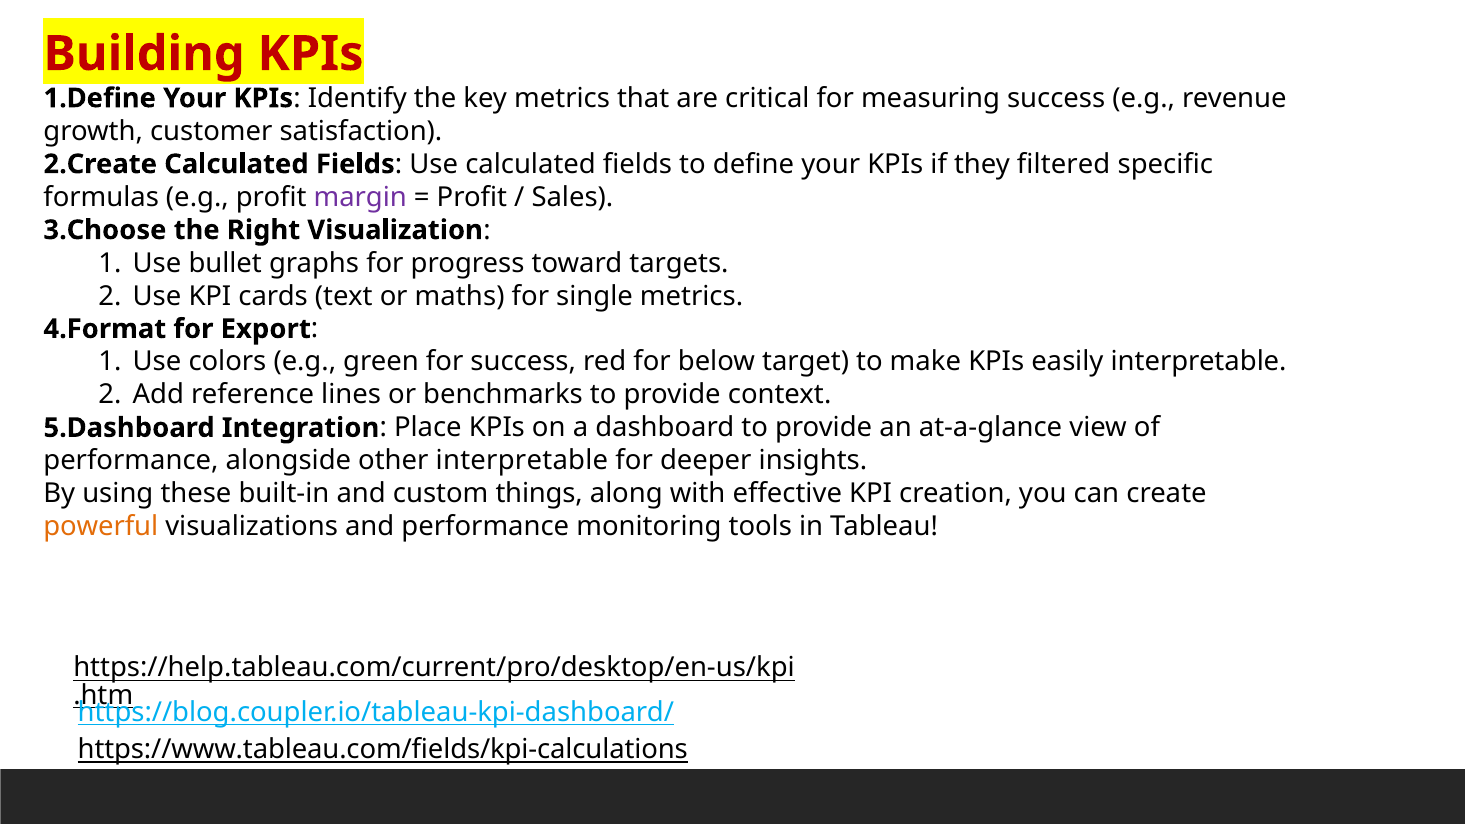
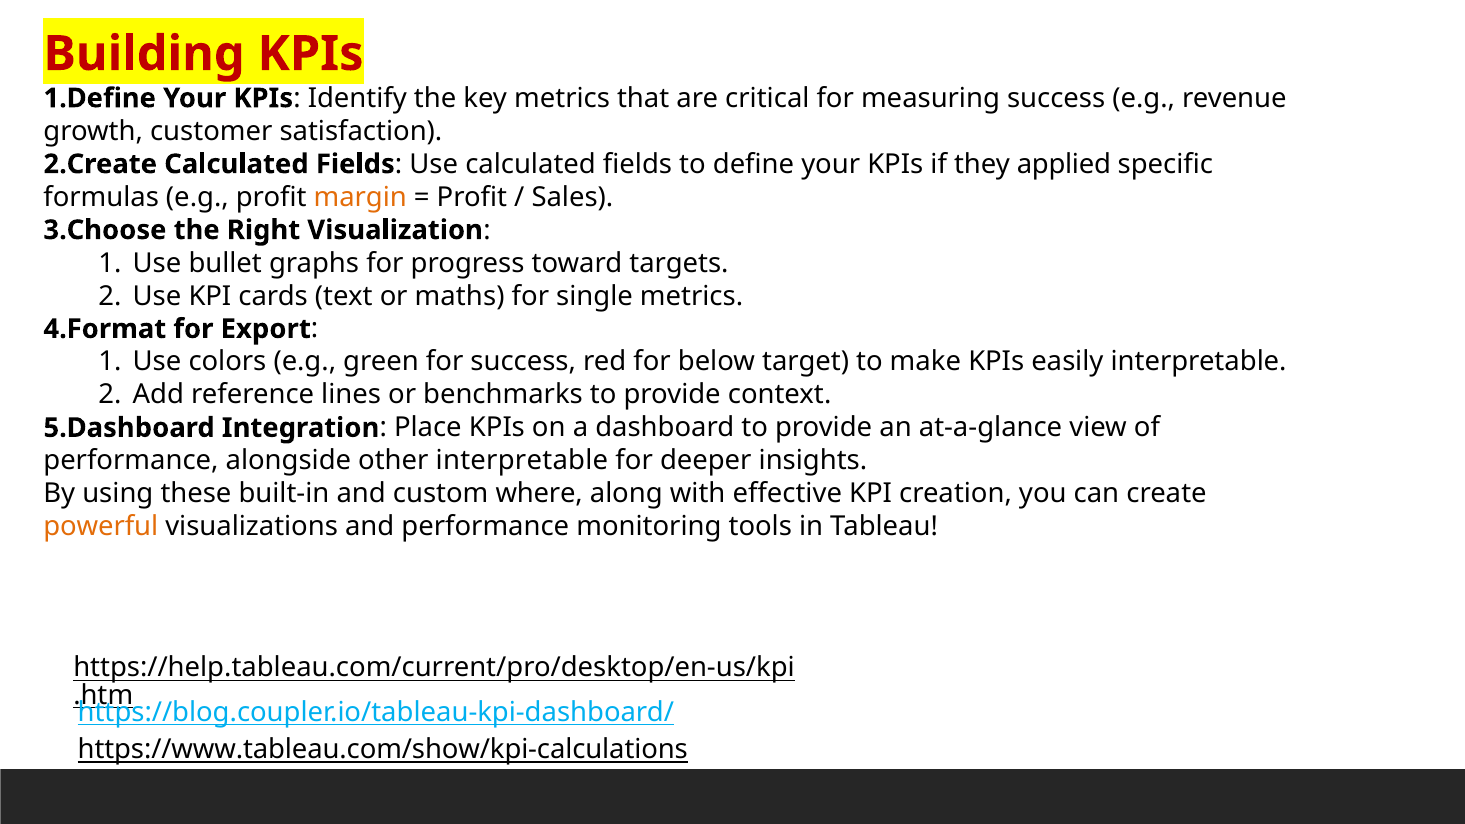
filtered: filtered -> applied (1064, 164)
margin colour: purple -> orange (360, 197)
things: things -> where (539, 494)
https://www.tableau.com/fields/kpi-calculations: https://www.tableau.com/fields/kpi-calculations -> https://www.tableau.com/show/kpi-calculations (383, 749)
